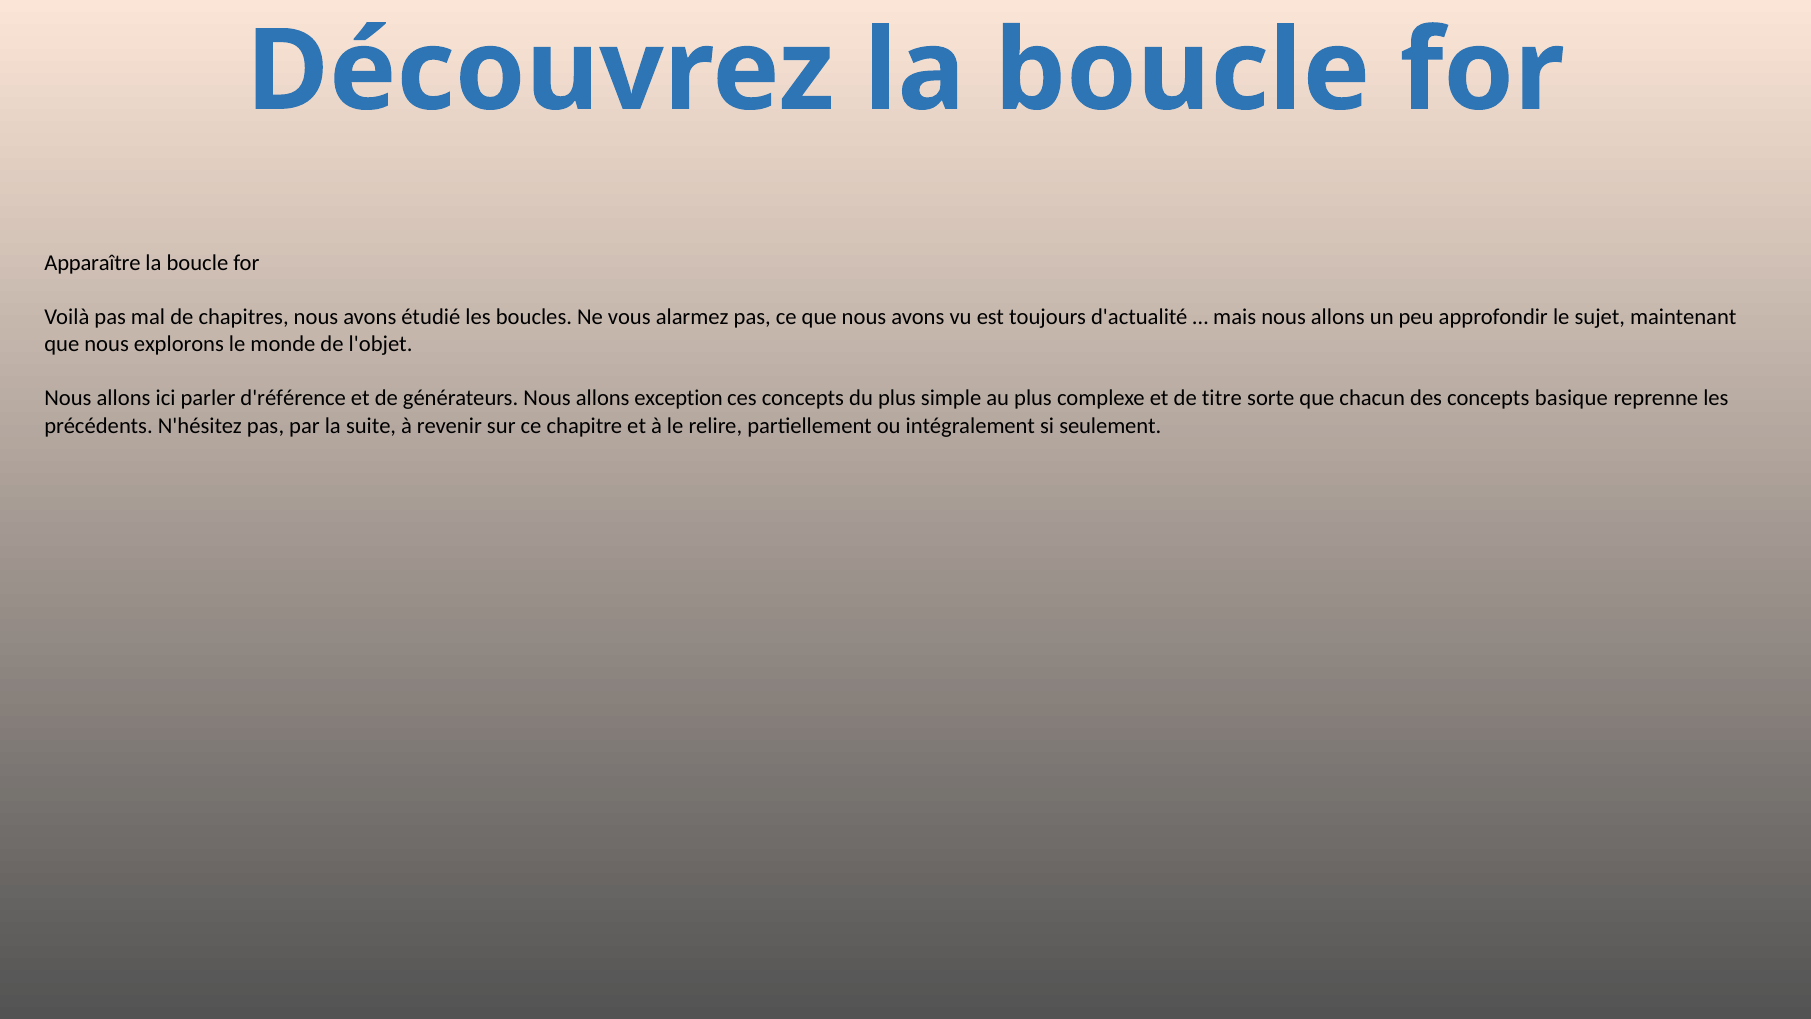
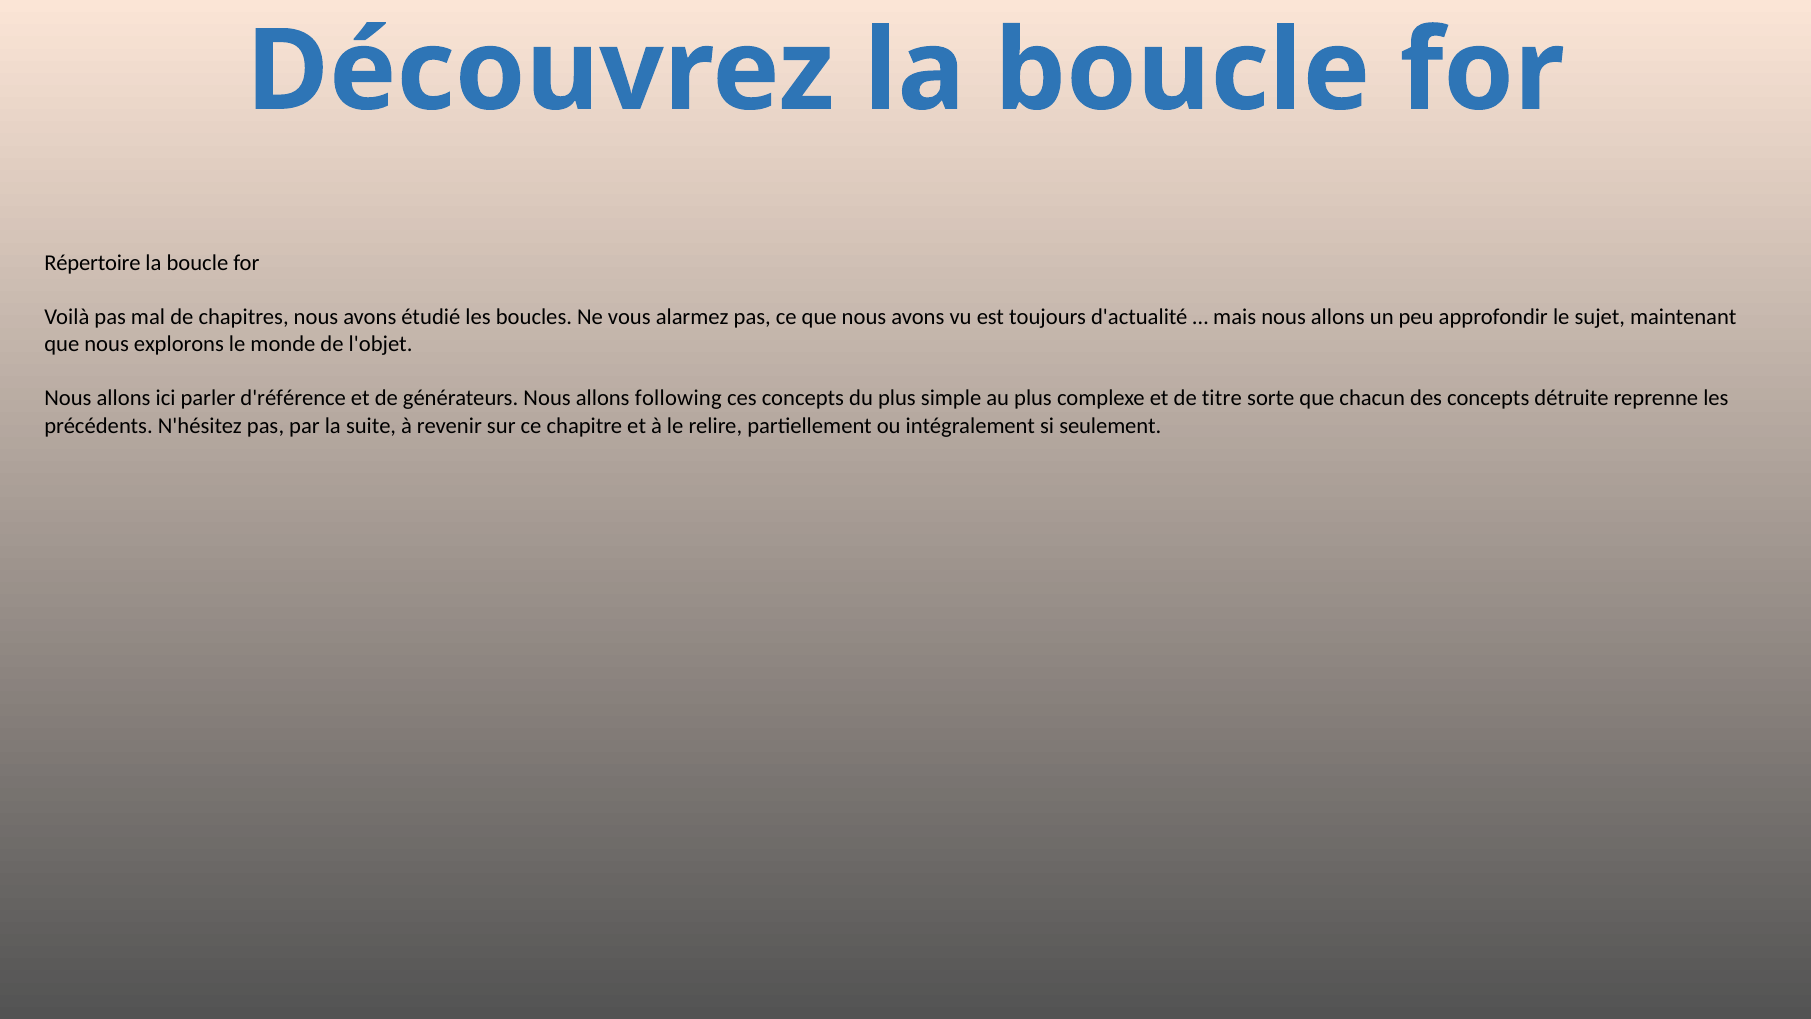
Apparaître: Apparaître -> Répertoire (93, 262)
exception: exception -> following (678, 398)
basique: basique -> détruite (1572, 398)
